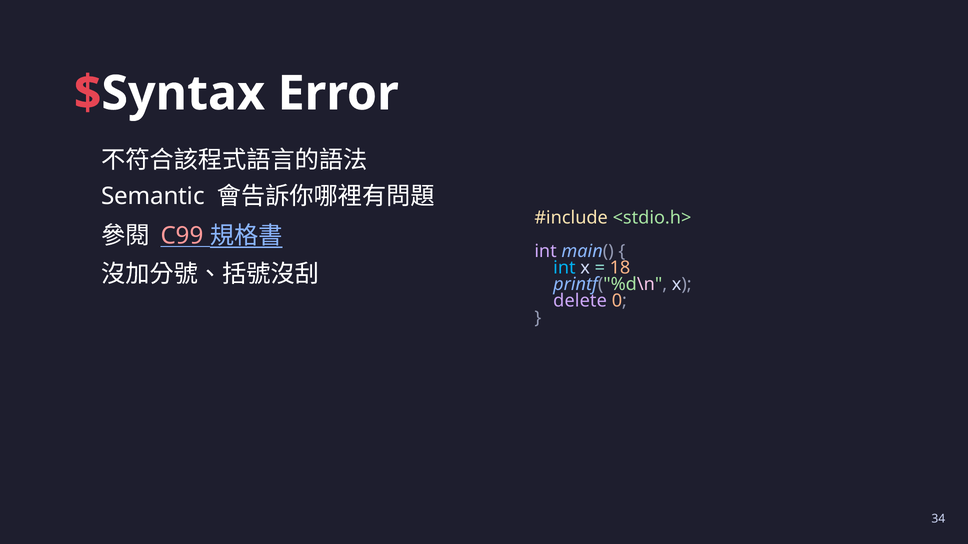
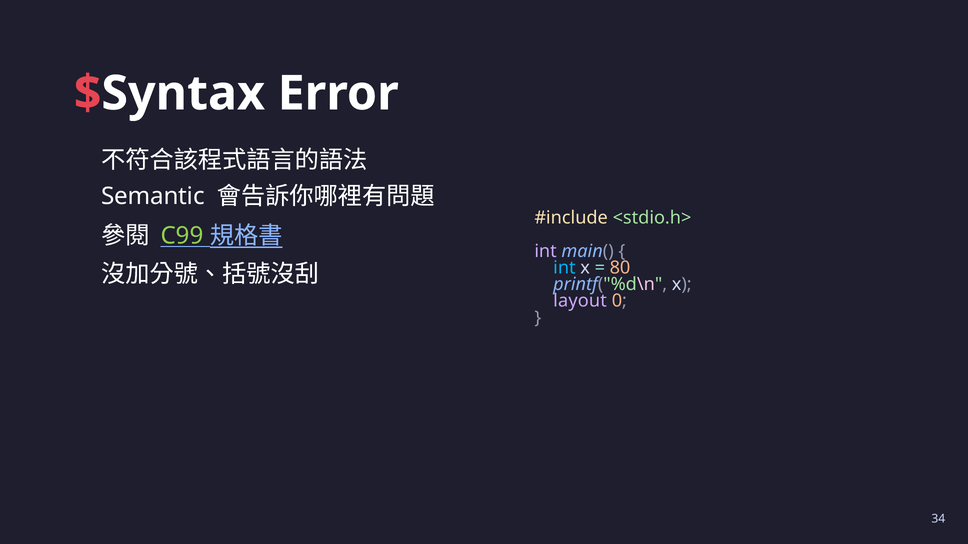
C99 colour: pink -> light green (182, 236)
18: 18 -> 80 (620, 268)
delete: delete -> layout (580, 301)
